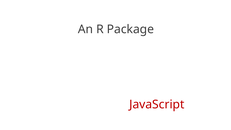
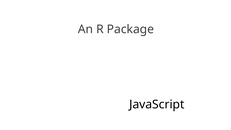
JavaScript colour: red -> black (157, 104)
